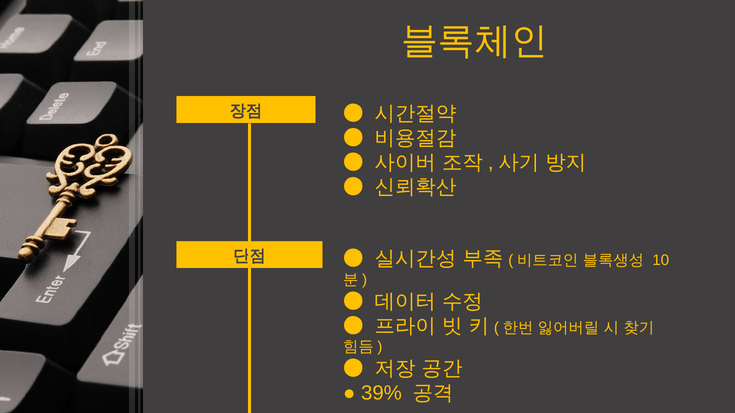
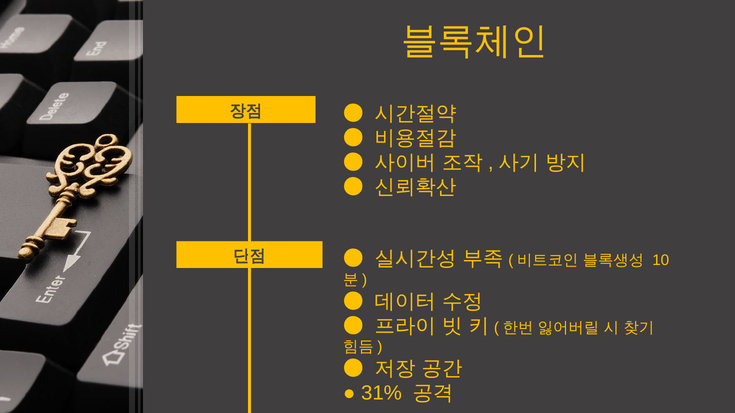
39%: 39% -> 31% (381, 394)
